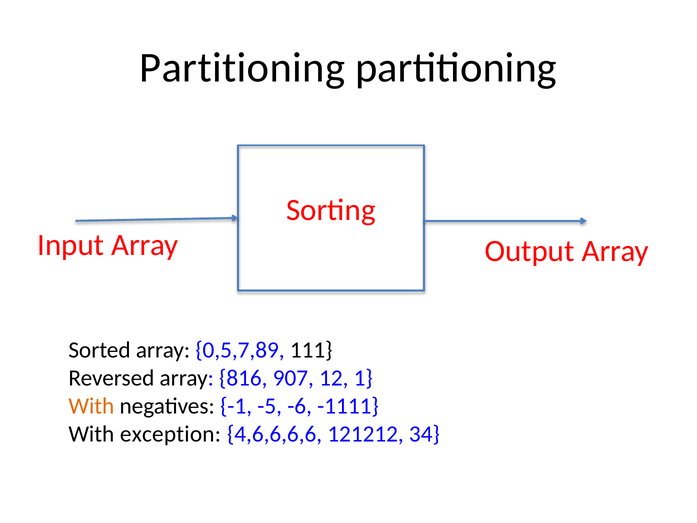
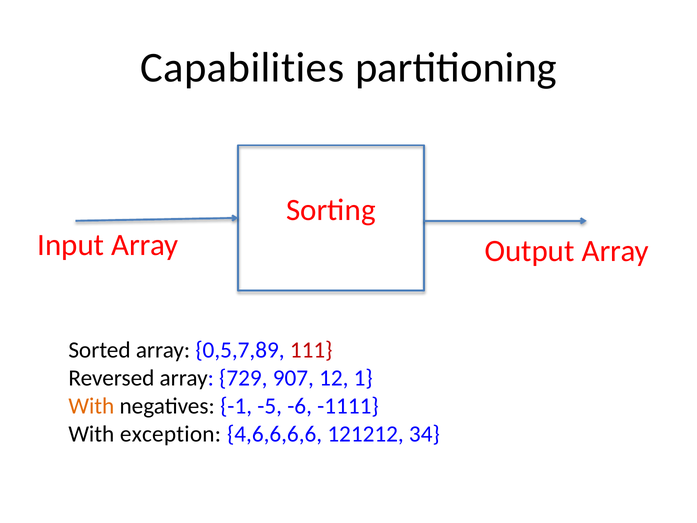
Partitioning: Partitioning -> Capabilities (242, 67)
111 colour: black -> red (311, 350)
816: 816 -> 729 (243, 378)
